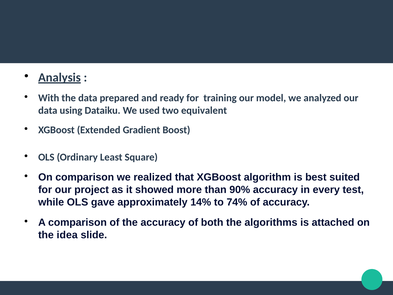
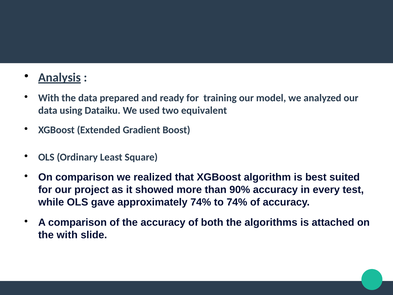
approximately 14%: 14% -> 74% (201, 202)
the idea: idea -> with (67, 235)
